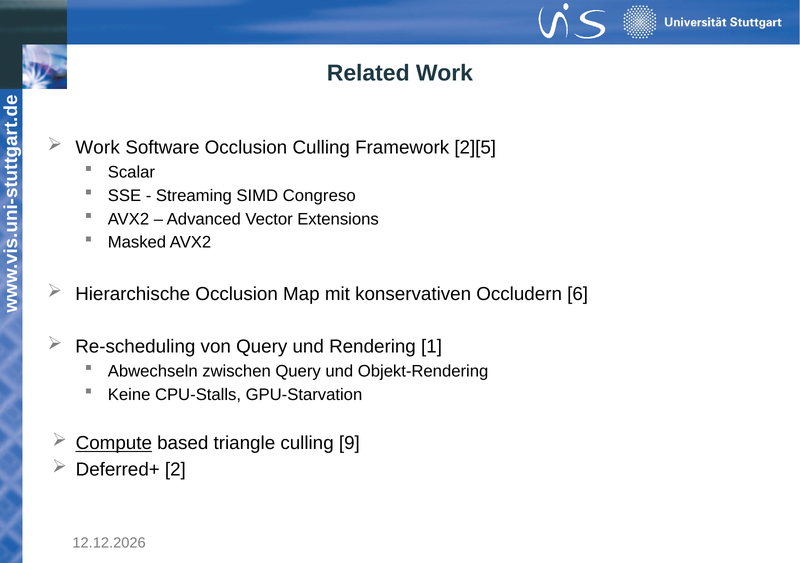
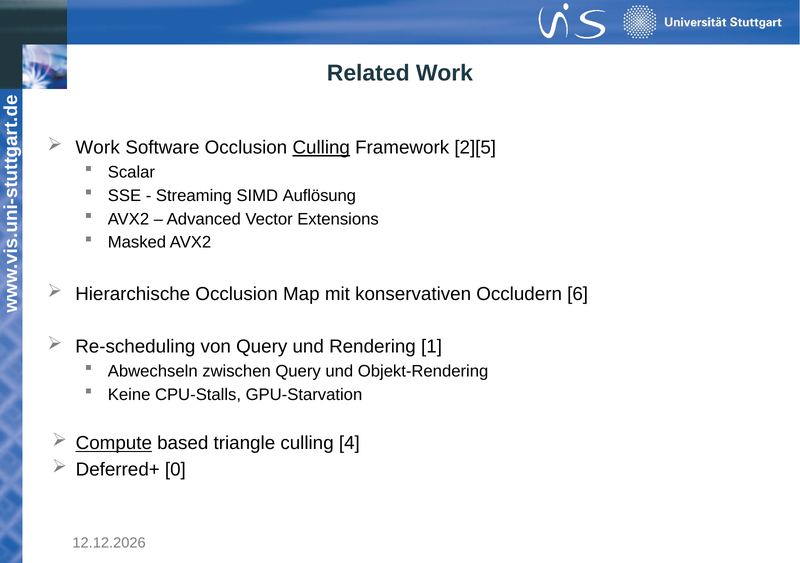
Culling underline: none -> present (321, 148)
Congreso: Congreso -> Auflösung (319, 196)
9: 9 -> 4 (349, 443)
2: 2 -> 0 (175, 469)
